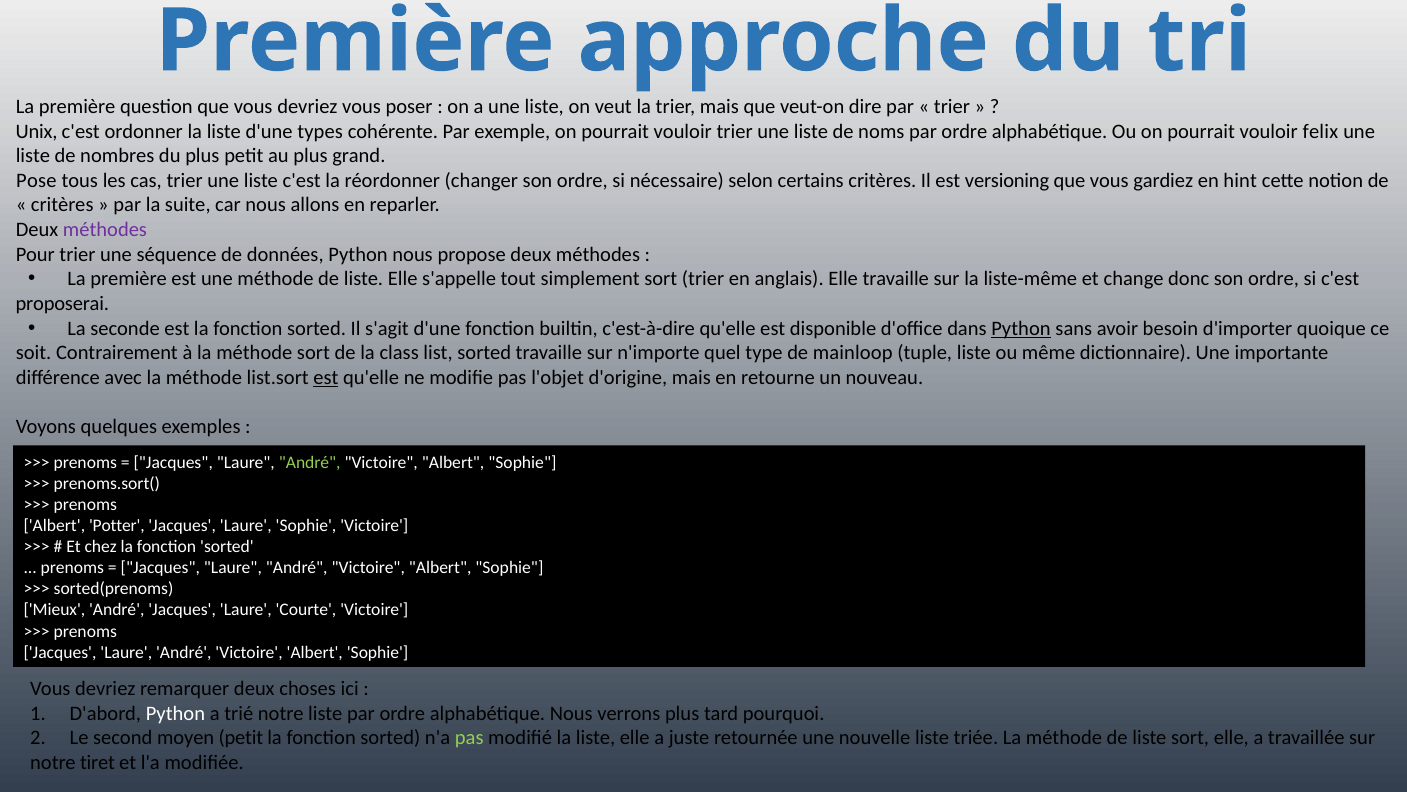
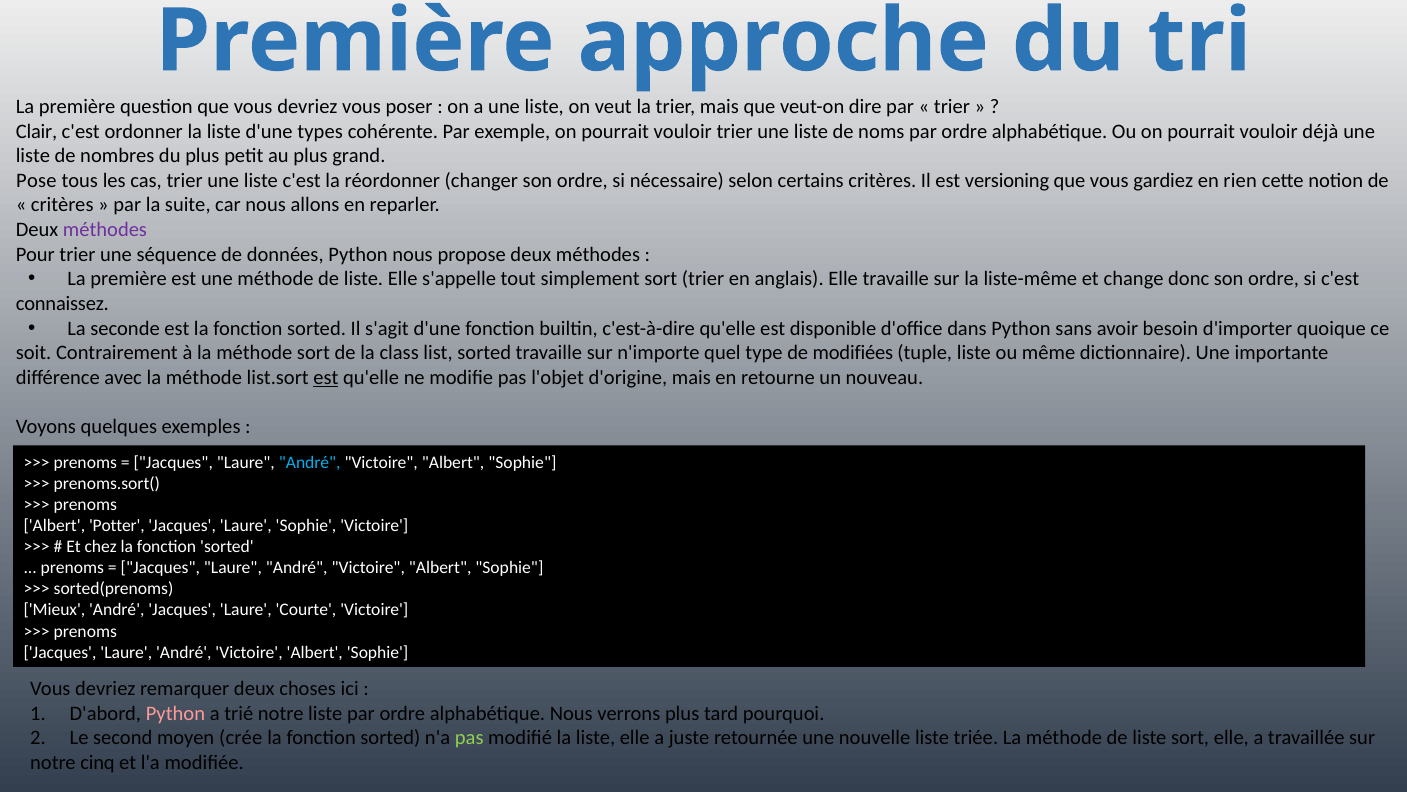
Unix: Unix -> Clair (37, 131)
felix: felix -> déjà (1320, 131)
hint: hint -> rien (1240, 180)
proposerai: proposerai -> connaissez (62, 304)
Python underline: present -> none (1021, 328)
mainloop: mainloop -> modifiées (853, 353)
André colour: light green -> light blue (310, 462)
Python colour: white -> pink (175, 713)
moyen petit: petit -> crée (241, 738)
tiret: tiret -> cinq (98, 762)
